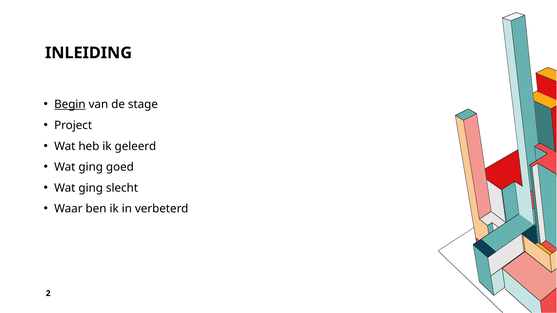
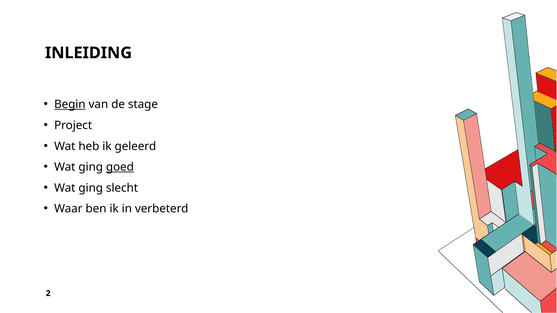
goed underline: none -> present (120, 167)
